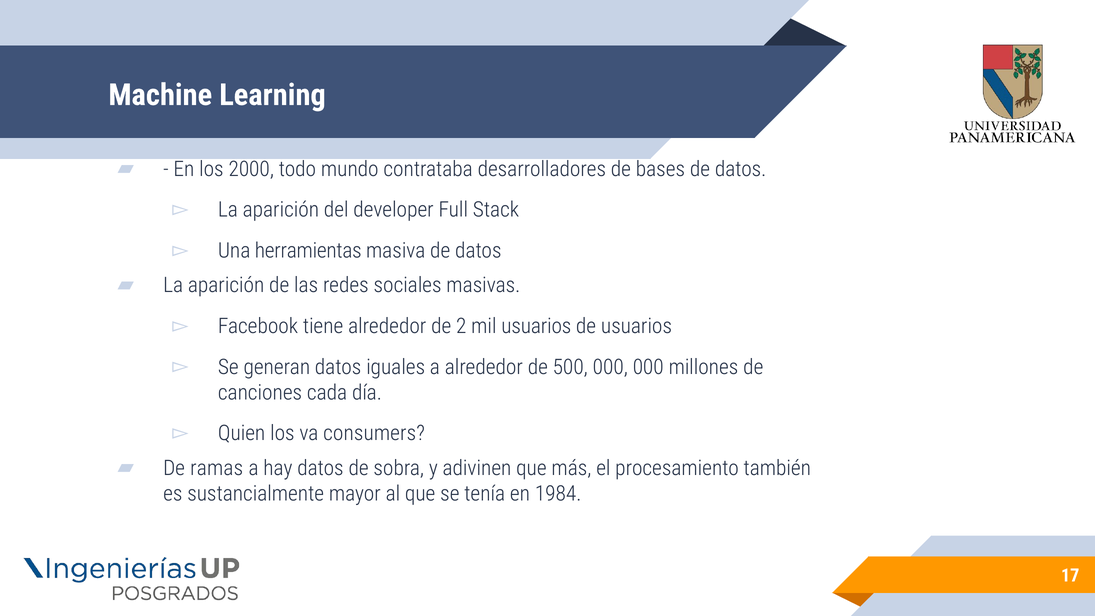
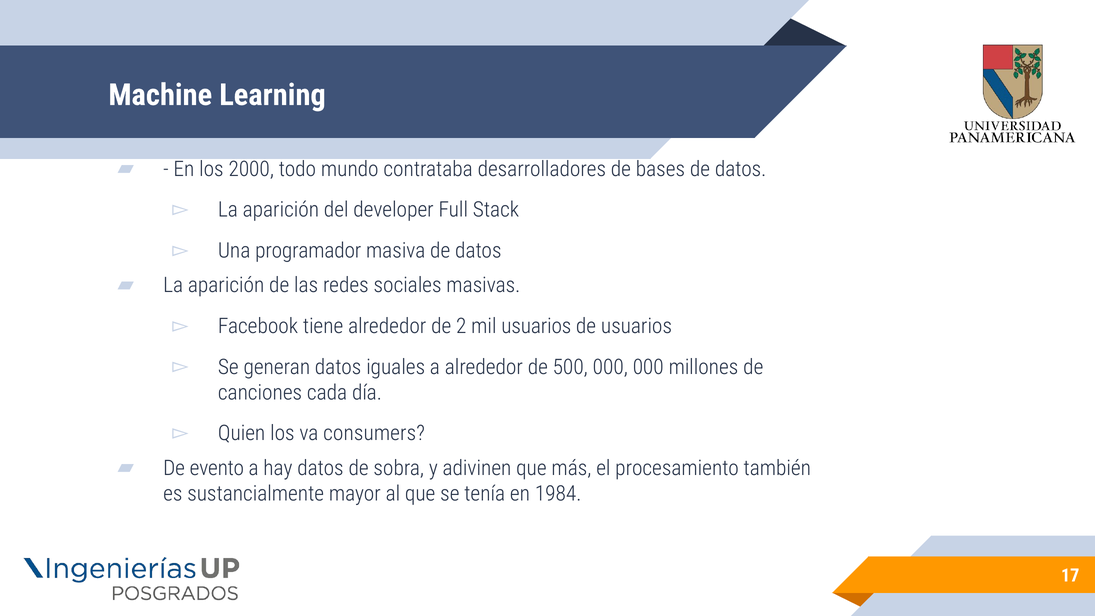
herramientas: herramientas -> programador (308, 251)
ramas: ramas -> evento (217, 468)
